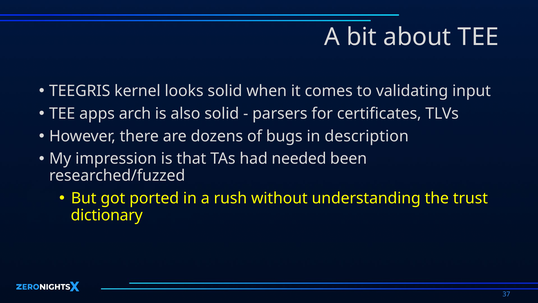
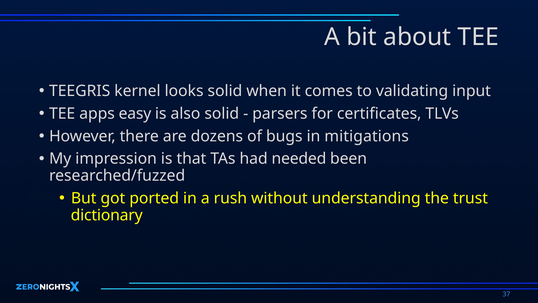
arch: arch -> easy (135, 113)
description: description -> mitigations (367, 136)
